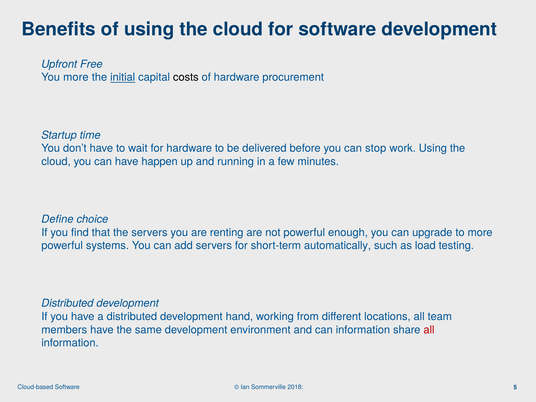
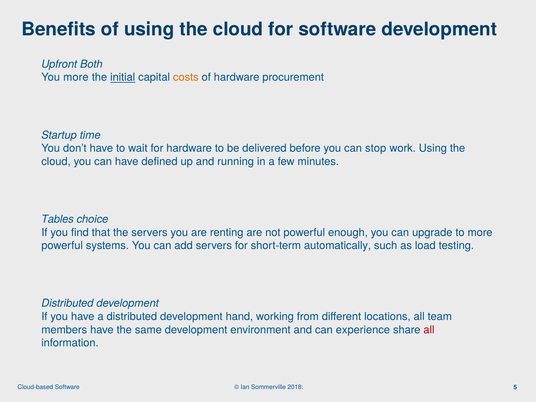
Free: Free -> Both (91, 64)
costs colour: black -> orange (186, 77)
happen: happen -> defined (159, 161)
Define: Define -> Tables (58, 219)
can information: information -> experience (363, 330)
